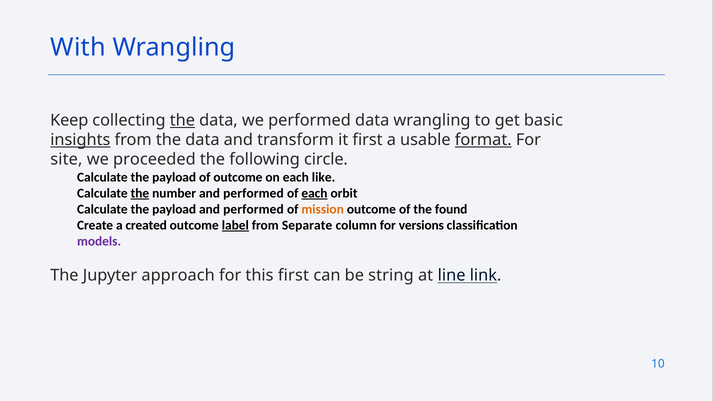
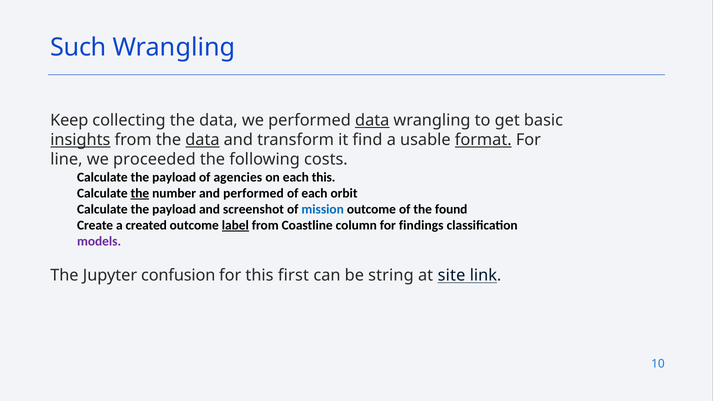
With: With -> Such (78, 48)
the underline: present -> none (182, 120)
data underline: none -> present (372, 120)
data underline: none -> present (202, 140)
it first: first -> find (368, 140)
site: site -> line (66, 160)
circle: circle -> costs (326, 160)
of outcome: outcome -> agencies (238, 177)
each like: like -> this (324, 177)
each underline: present -> none (314, 193)
performed: performed -> screenshot (253, 209)
mission colour: orange -> blue (323, 209)
Separate: Separate -> Coastline (307, 225)
versions: versions -> findings (421, 225)
approach: approach -> confusion (178, 275)
line: line -> site (452, 275)
